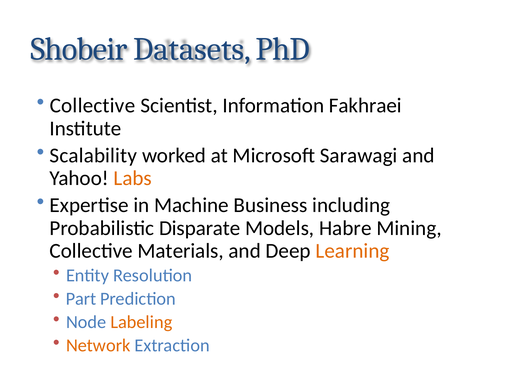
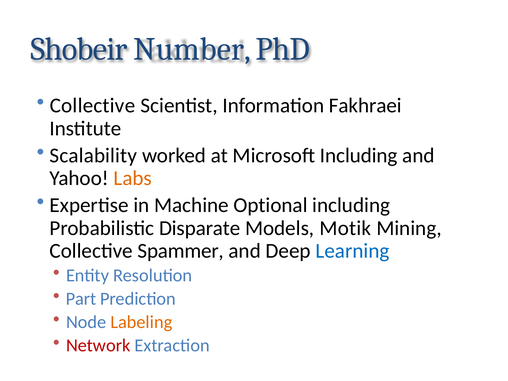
Datasets: Datasets -> Number (192, 49)
Microsoft Sarawagi: Sarawagi -> Including (359, 155)
Business: Business -> Optional (271, 205)
Habre: Habre -> Motik (345, 228)
Materials: Materials -> Spammer (181, 251)
Learning colour: orange -> blue (352, 251)
Network colour: orange -> red (98, 346)
